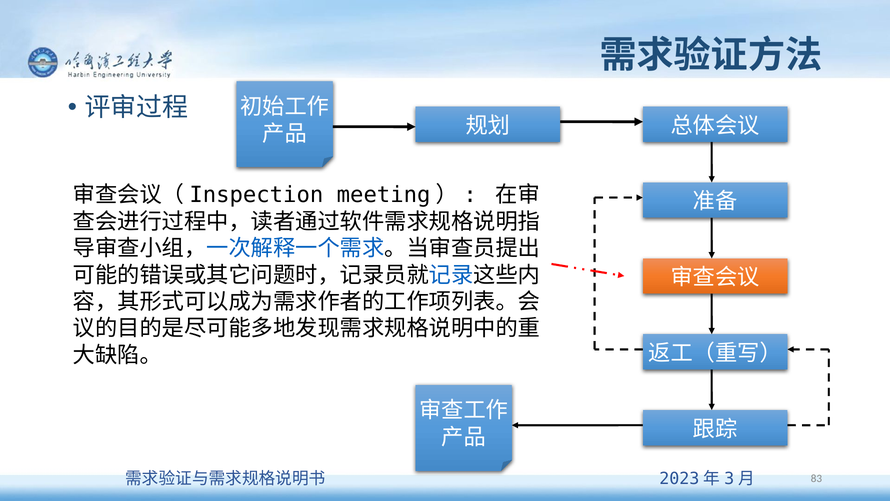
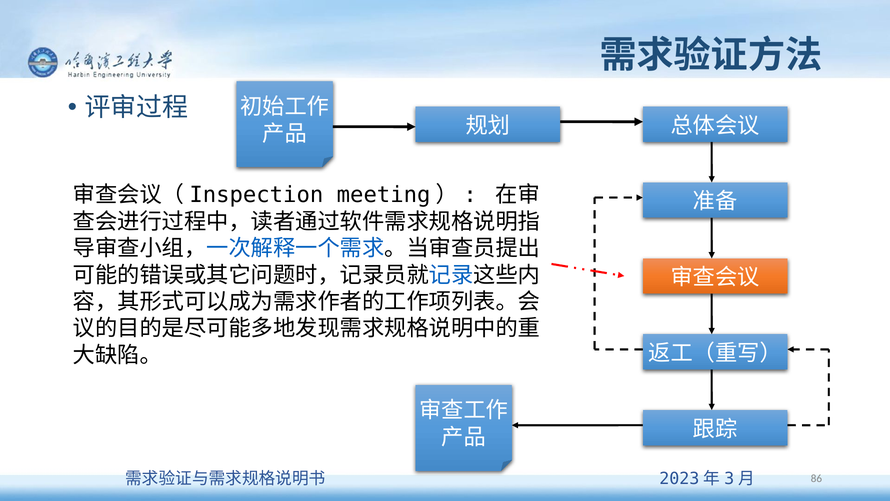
83: 83 -> 86 (816, 478)
